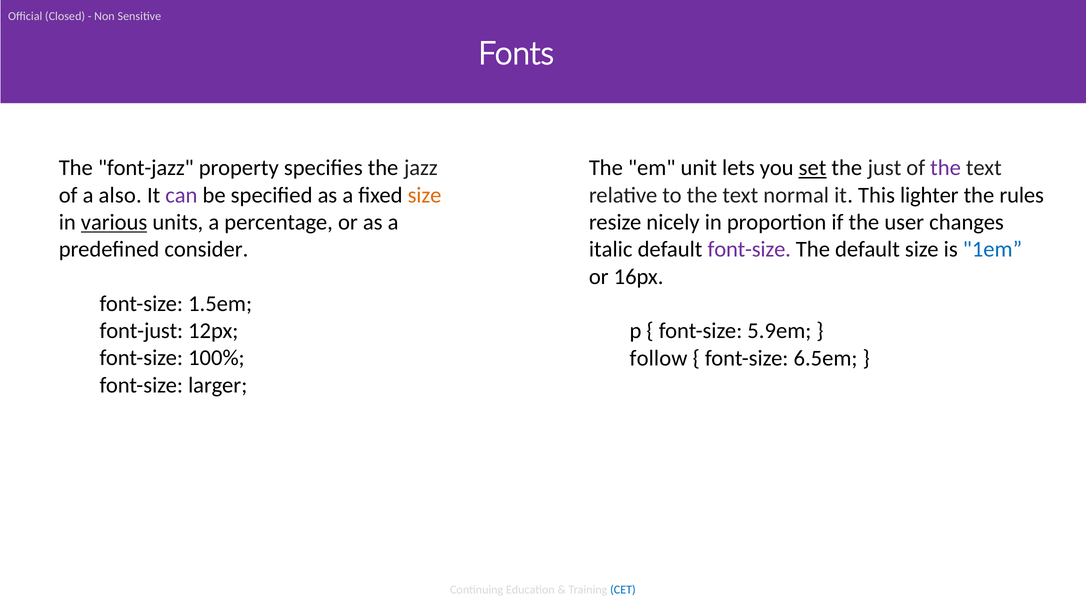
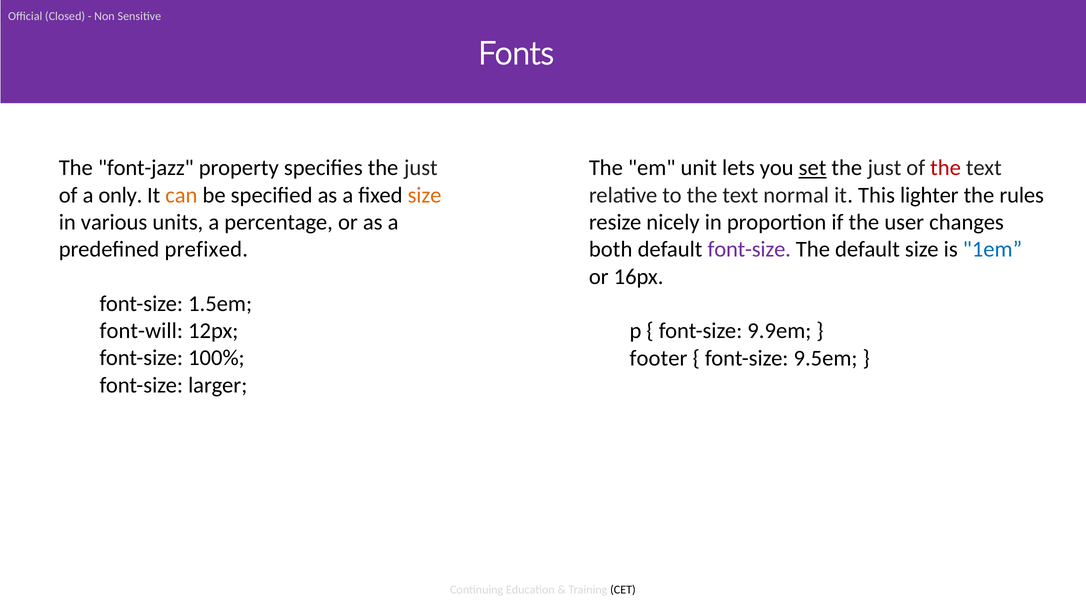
specifies the jazz: jazz -> just (421, 168)
the colour: purple -> red (946, 168)
also: also -> only (120, 195)
can colour: purple -> orange (181, 195)
various underline: present -> none (114, 222)
consider: consider -> prefixed (206, 249)
italic: italic -> both (611, 249)
font-just: font-just -> font-will (141, 331)
5.9em: 5.9em -> 9.9em (779, 331)
follow: follow -> footer (659, 358)
6.5em: 6.5em -> 9.5em (826, 358)
CET colour: blue -> black (623, 590)
